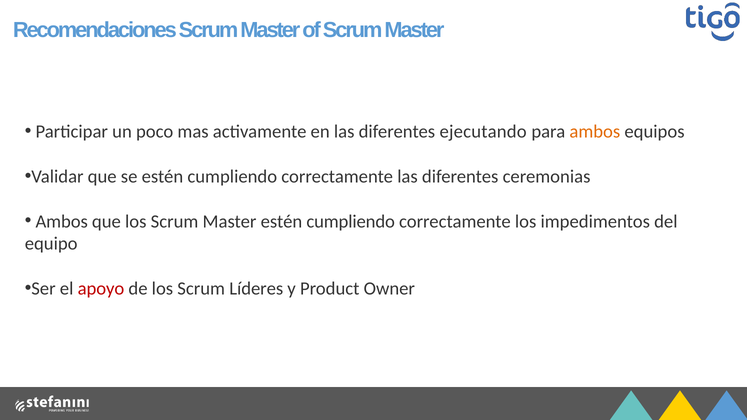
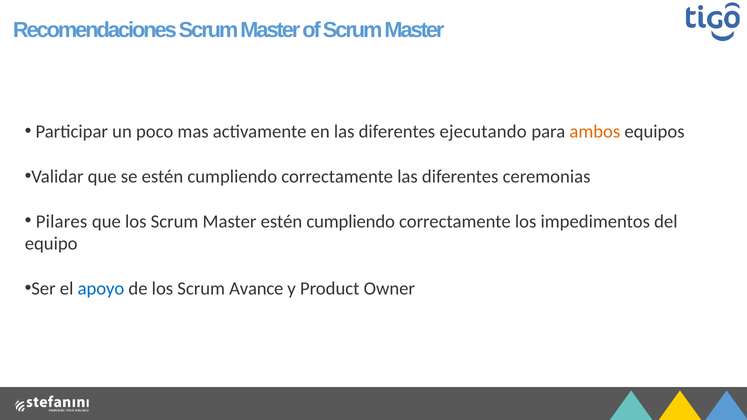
Ambos: Ambos -> Pilares (62, 221)
apoyo colour: red -> blue (101, 289)
Líderes: Líderes -> Avance (256, 289)
